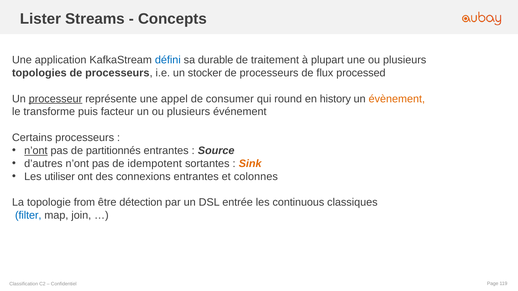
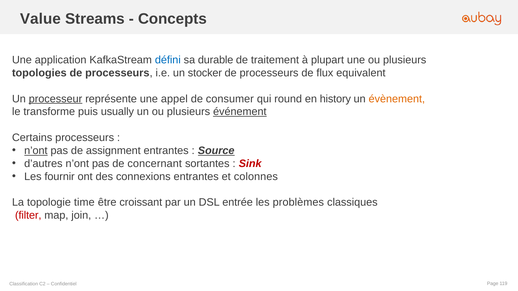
Lister: Lister -> Value (40, 19)
processed: processed -> equivalent (361, 73)
facteur: facteur -> usually (117, 112)
événement underline: none -> present (240, 112)
partitionnés: partitionnés -> assignment (113, 151)
Source underline: none -> present (216, 151)
idempotent: idempotent -> concernant (155, 164)
Sink colour: orange -> red (250, 164)
utiliser: utiliser -> fournir (60, 177)
from: from -> time (84, 203)
détection: détection -> croissant (141, 203)
continuous: continuous -> problèmes (298, 203)
filter colour: blue -> red (28, 216)
